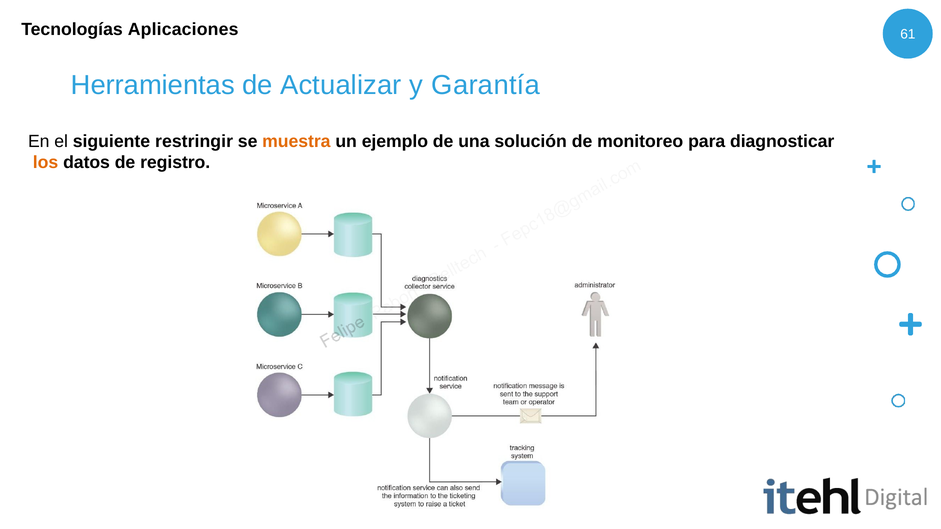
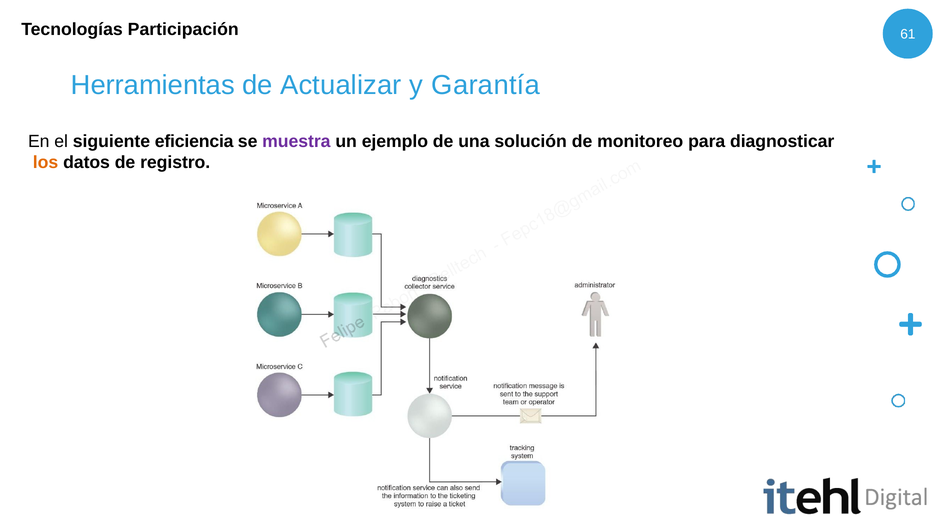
Aplicaciones: Aplicaciones -> Participación (183, 29)
restringir: restringir -> eficiencia (194, 141)
muestra colour: orange -> purple (296, 141)
